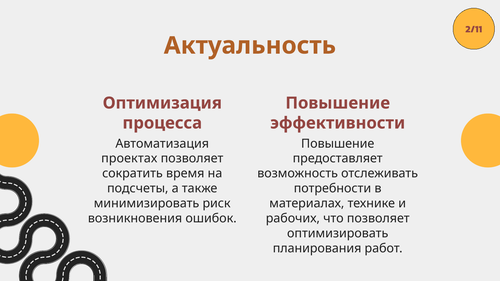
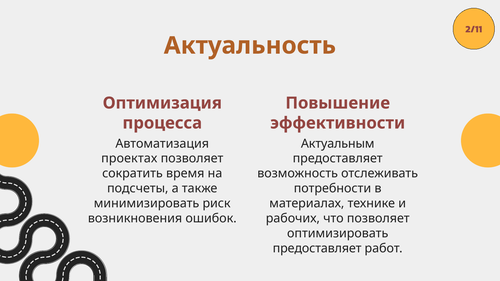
Повышение: Повышение -> Актуальным (338, 144)
планирования: планирования -> предоставляет (317, 249)
